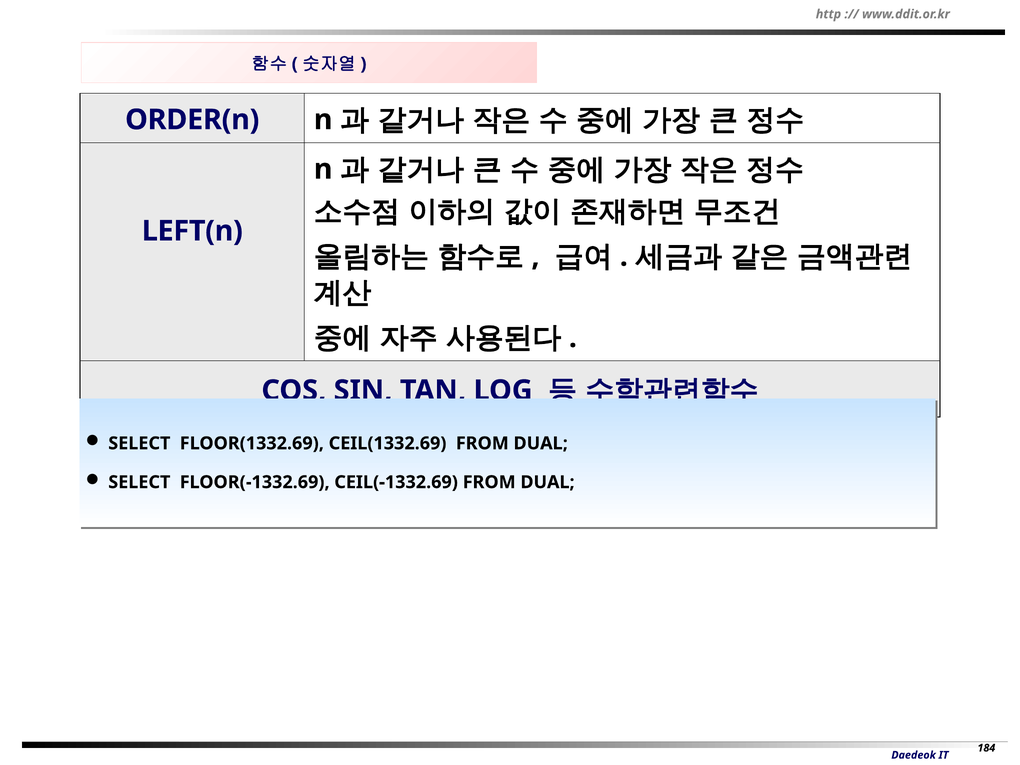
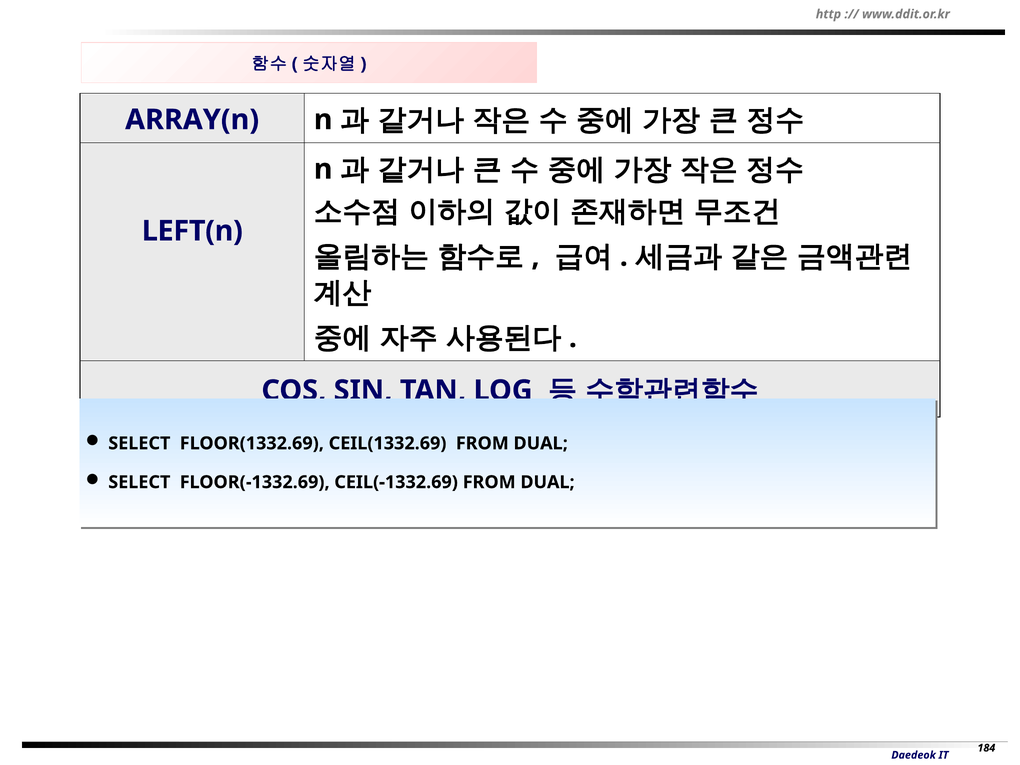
ORDER(n: ORDER(n -> ARRAY(n (192, 120)
